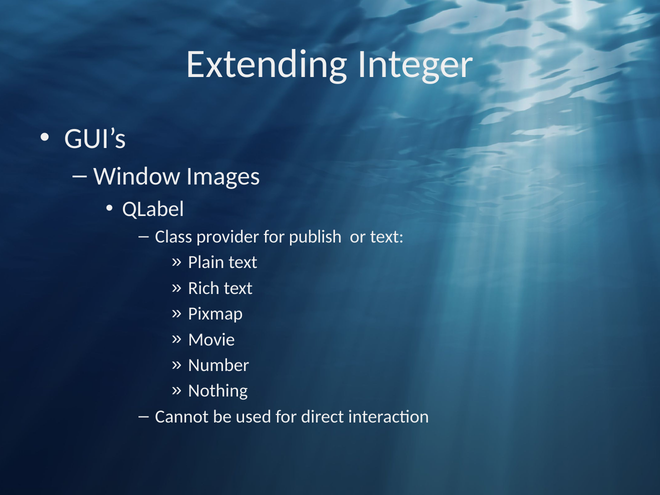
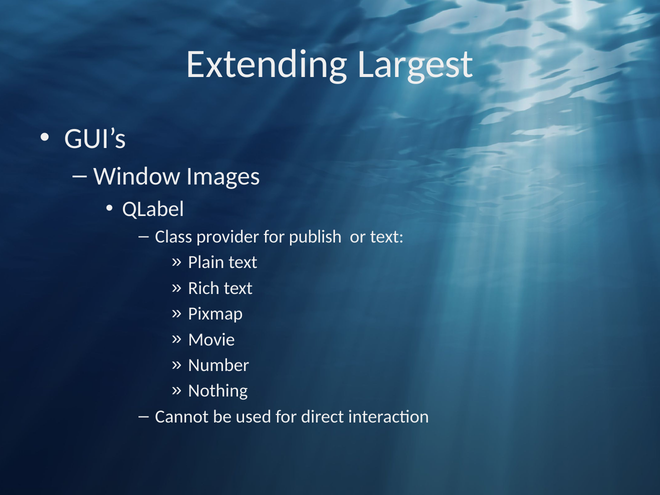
Integer: Integer -> Largest (416, 64)
